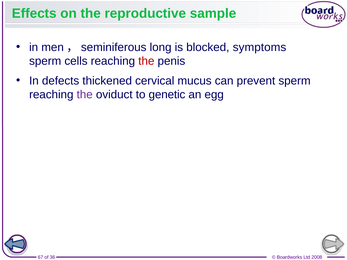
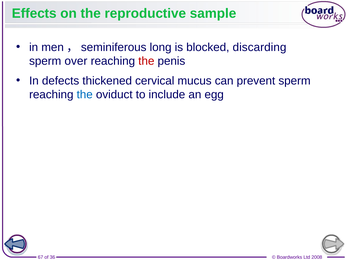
symptoms: symptoms -> discarding (260, 47)
cells: cells -> over (76, 61)
the colour: purple -> blue (85, 95)
genetic: genetic -> include (167, 95)
